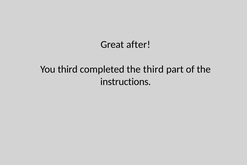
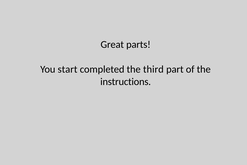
after: after -> parts (138, 44)
You third: third -> start (68, 69)
